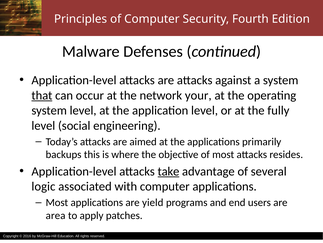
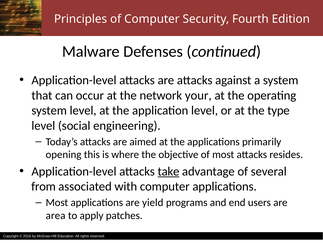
that underline: present -> none (42, 95)
fully: fully -> type (278, 110)
backups: backups -> opening (64, 154)
logic: logic -> from (44, 186)
